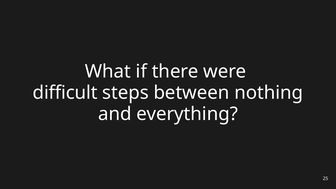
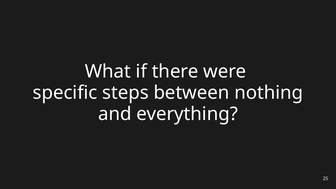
difficult: difficult -> specific (65, 93)
